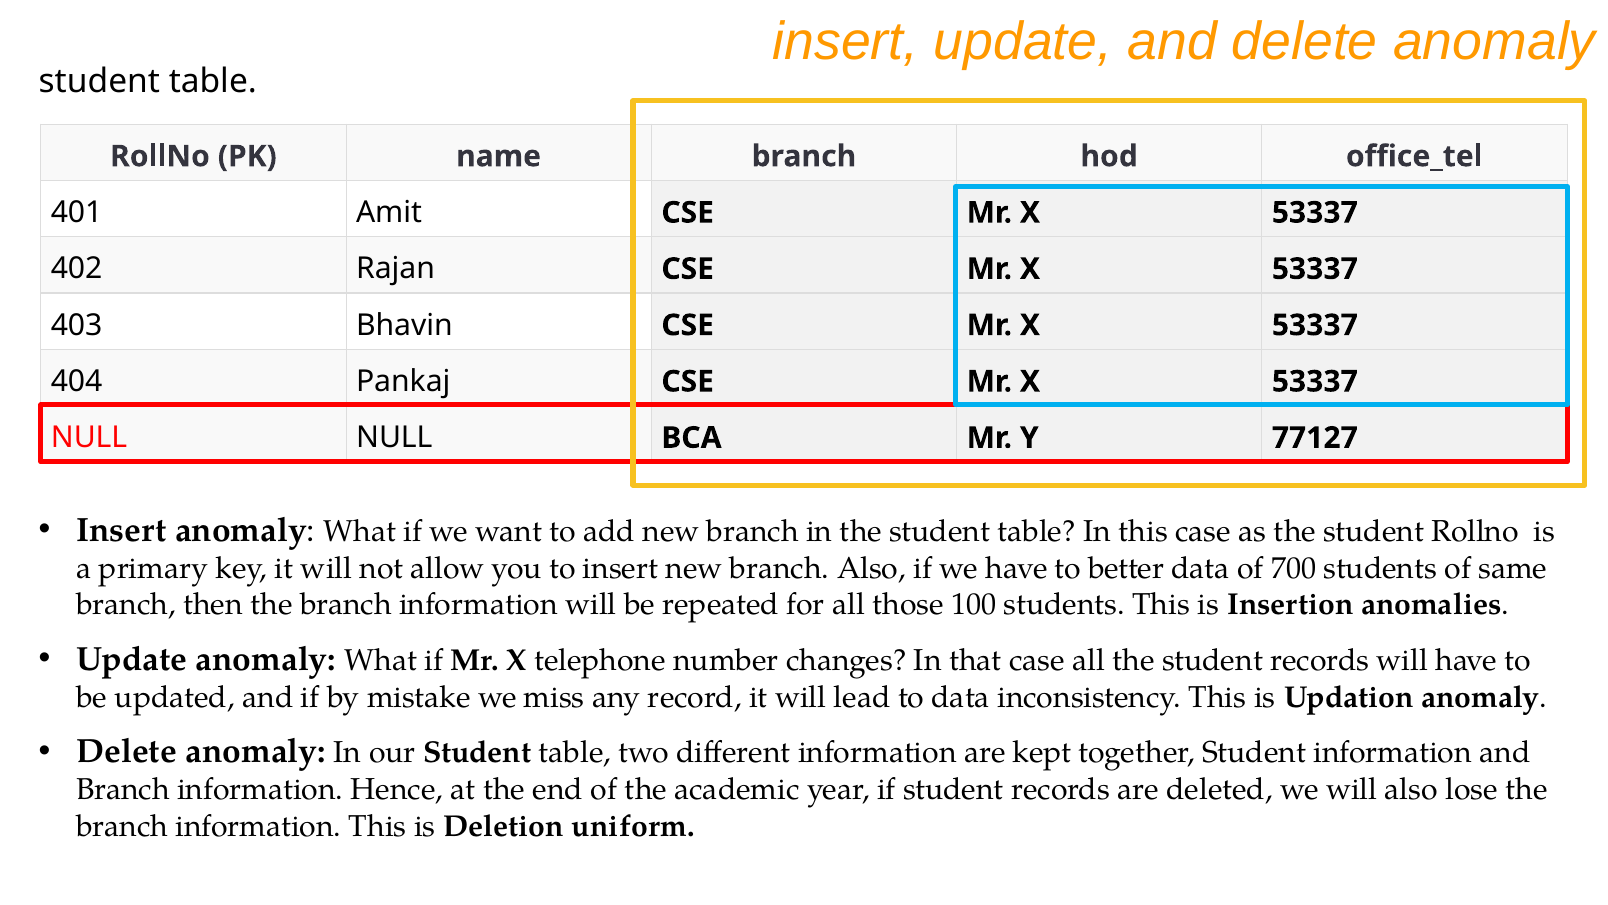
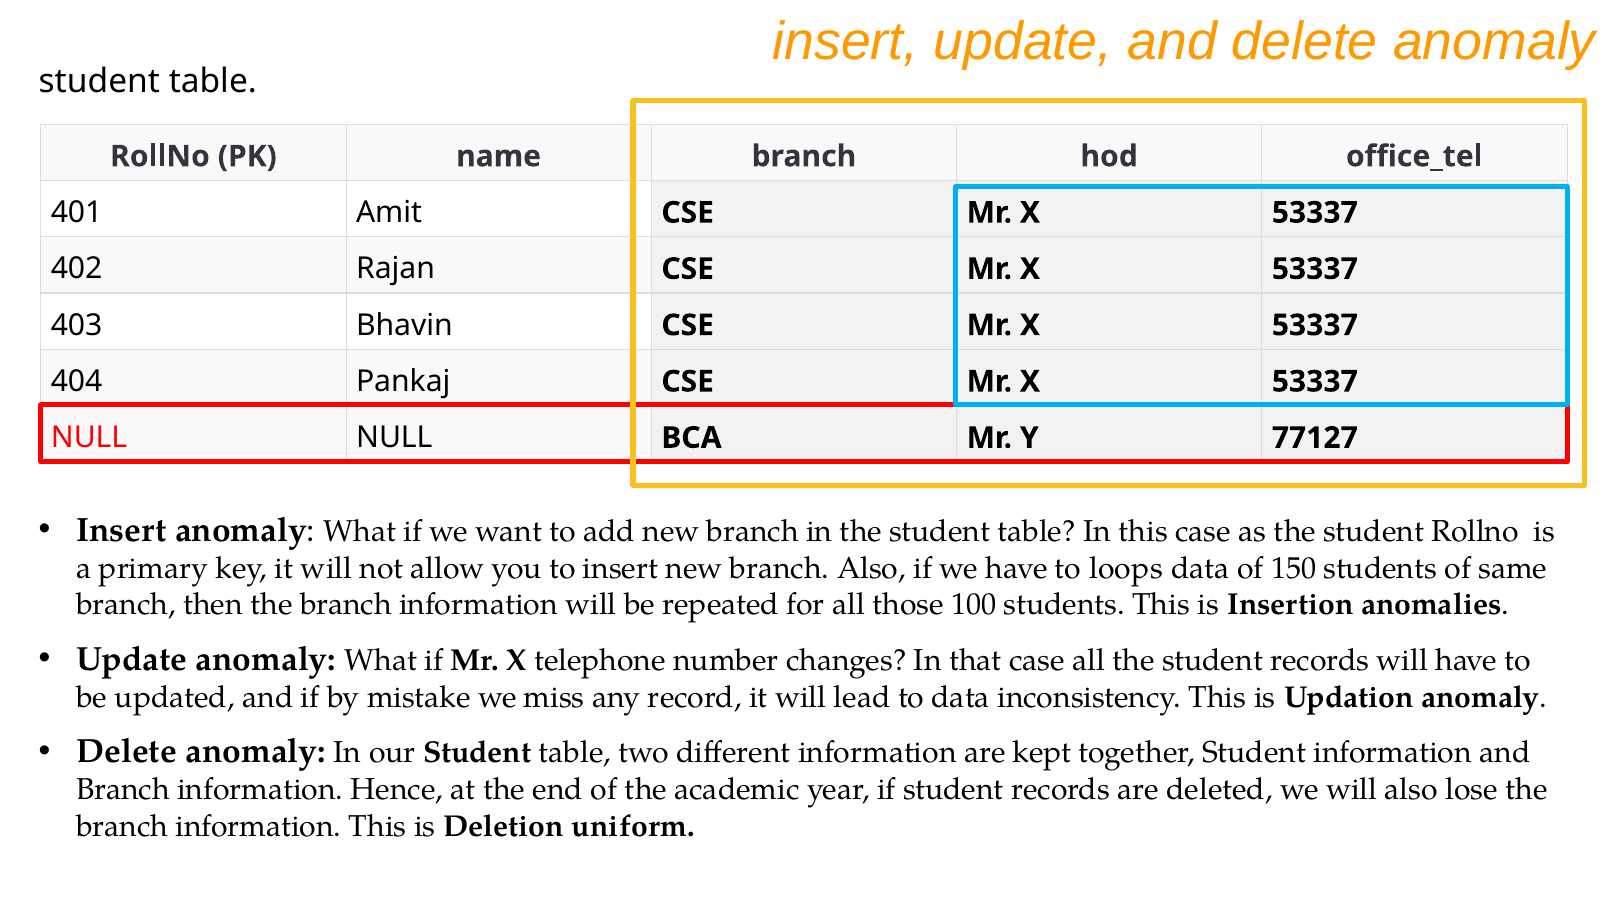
better: better -> loops (1126, 568)
700: 700 -> 150 (1294, 568)
